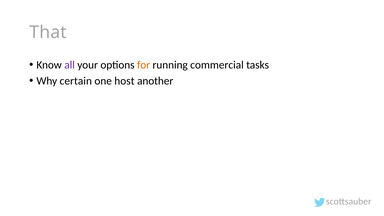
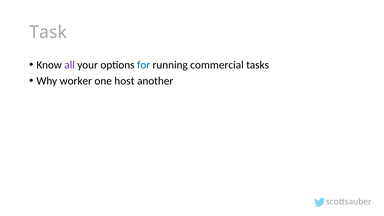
That: That -> Task (48, 32)
for colour: orange -> blue (144, 65)
certain: certain -> worker (76, 81)
